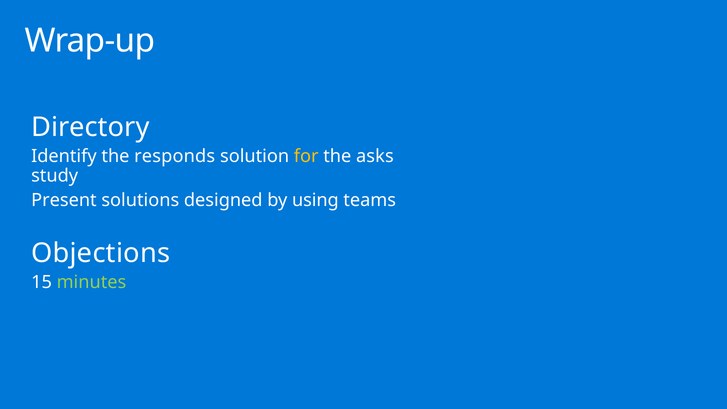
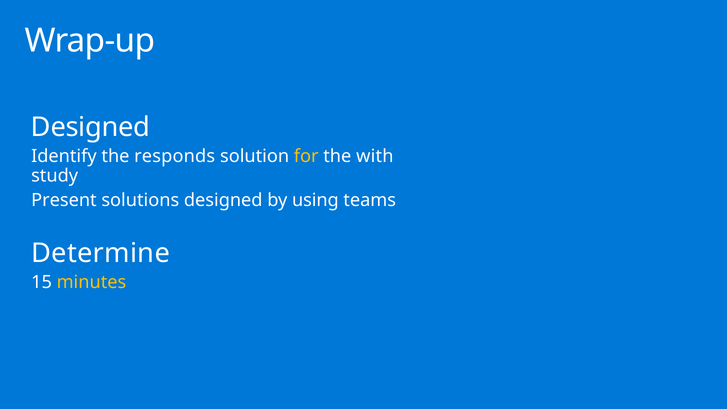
Directory: Directory -> Designed (91, 127)
asks: asks -> with (375, 156)
Objections: Objections -> Determine (101, 253)
minutes colour: light green -> yellow (91, 282)
